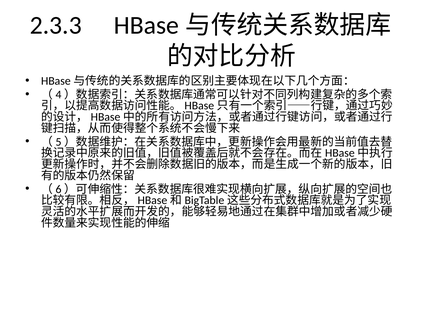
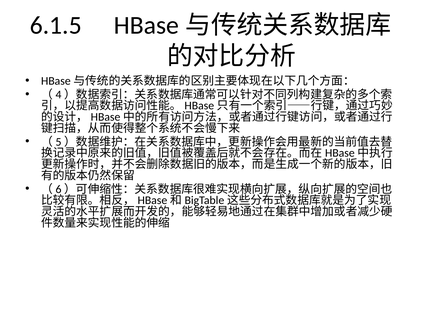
2.3.3: 2.3.3 -> 6.1.5 (56, 25)
